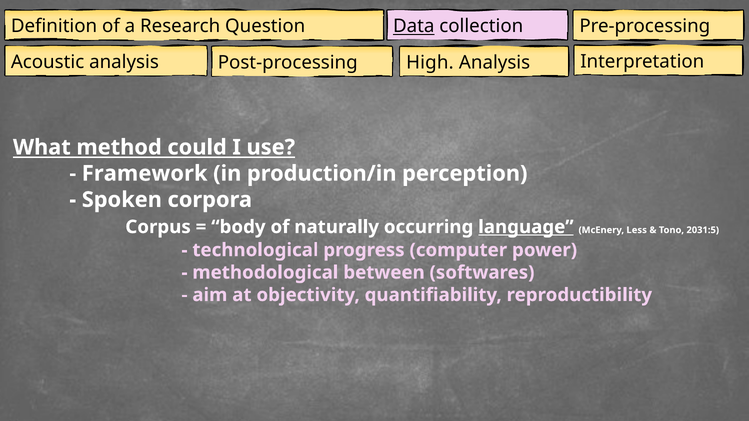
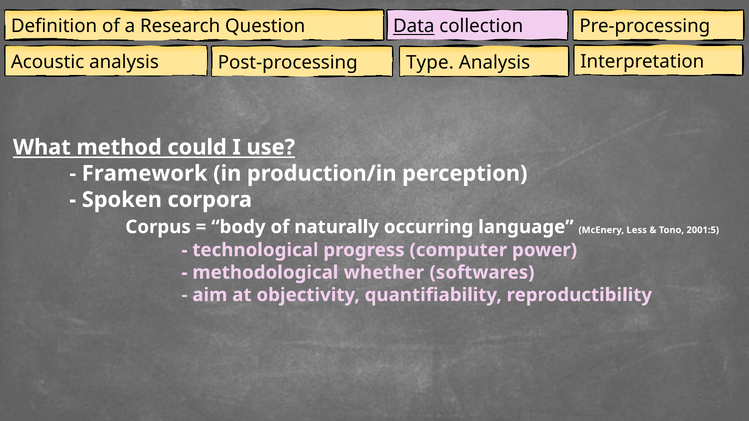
High: High -> Type (430, 63)
language underline: present -> none (526, 227)
2031:5: 2031:5 -> 2001:5 (703, 230)
between: between -> whether (384, 273)
